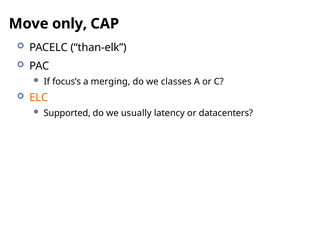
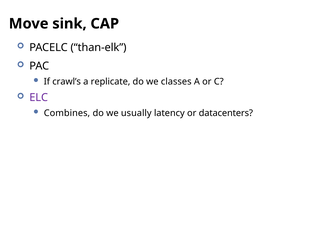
only: only -> sink (69, 24)
focus’s: focus’s -> crawl’s (67, 82)
merging: merging -> replicate (111, 82)
ELC colour: orange -> purple (39, 97)
Supported: Supported -> Combines (67, 113)
